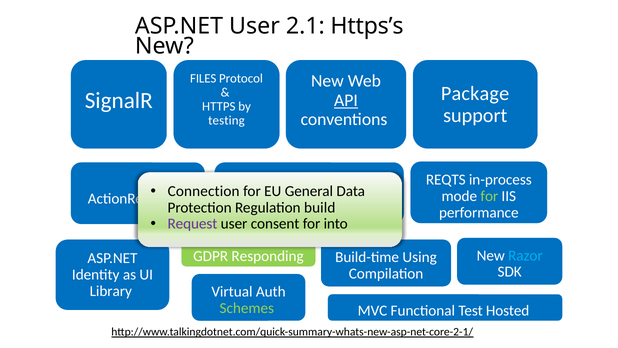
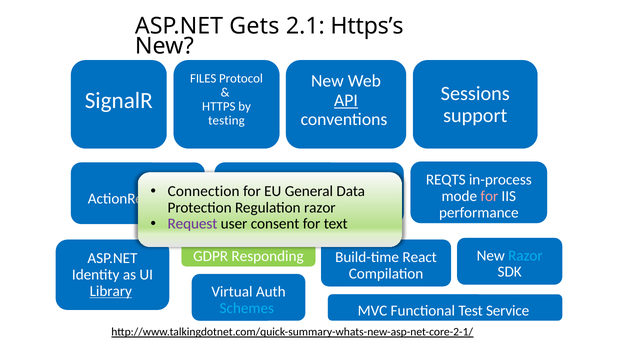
ASP.NET User: User -> Gets (254, 26)
Package: Package -> Sessions (475, 93)
for colour: light green -> pink (489, 196)
Regulation build: build -> razor (320, 207)
into: into -> text (336, 224)
Using: Using -> React (420, 257)
Library underline: none -> present (111, 291)
Schemes colour: light green -> light blue (247, 308)
Hosted: Hosted -> Service (508, 311)
